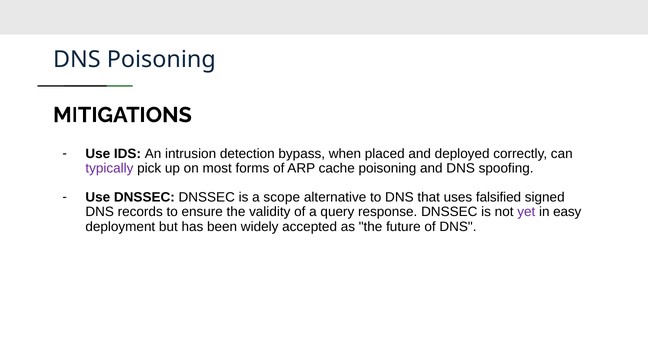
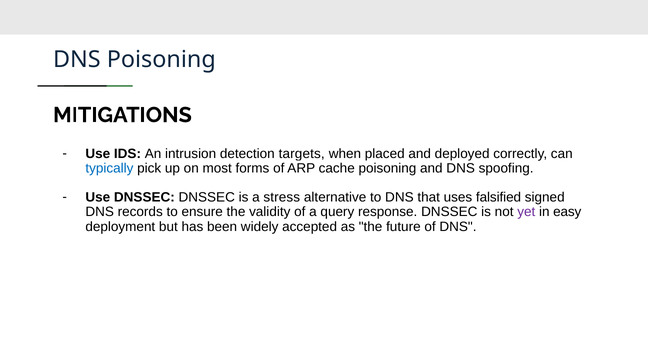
bypass: bypass -> targets (302, 154)
typically colour: purple -> blue (109, 169)
scope: scope -> stress (282, 198)
